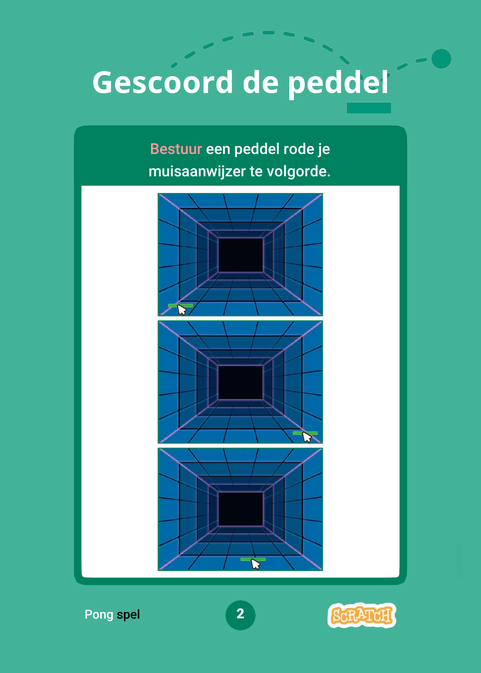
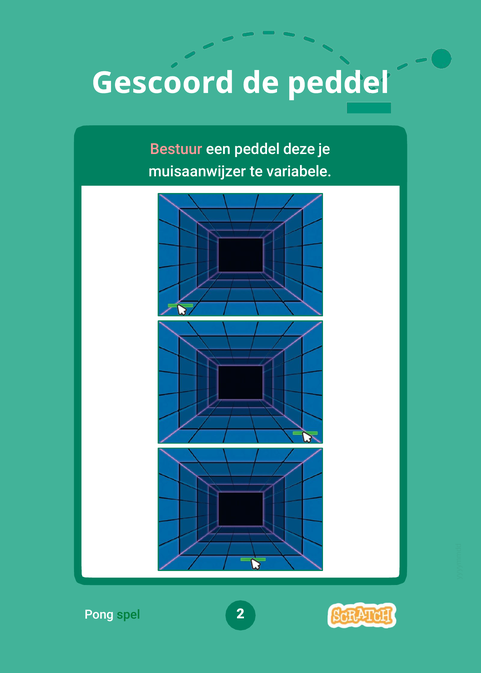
rode: rode -> deze (299, 149)
volgorde: volgorde -> variabele (299, 172)
spel colour: black -> green (128, 615)
